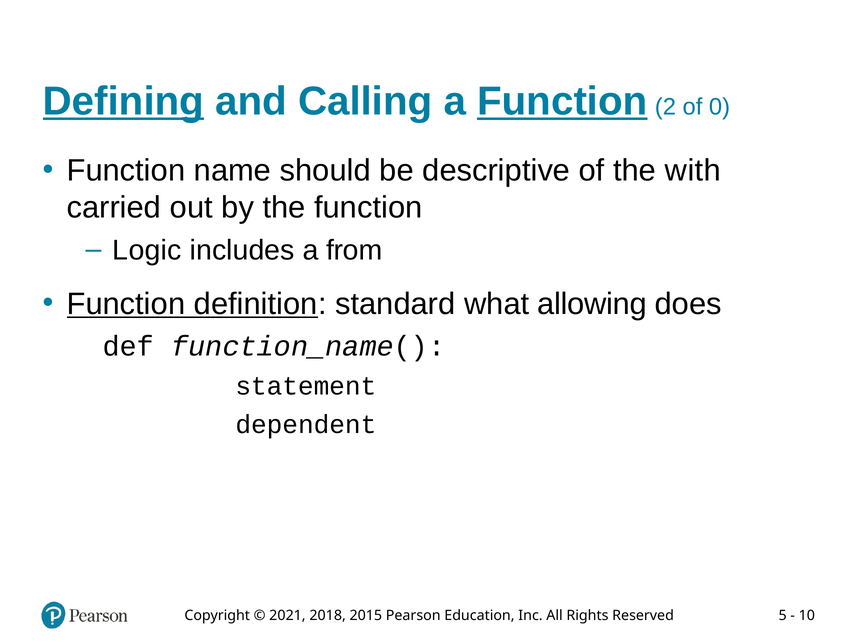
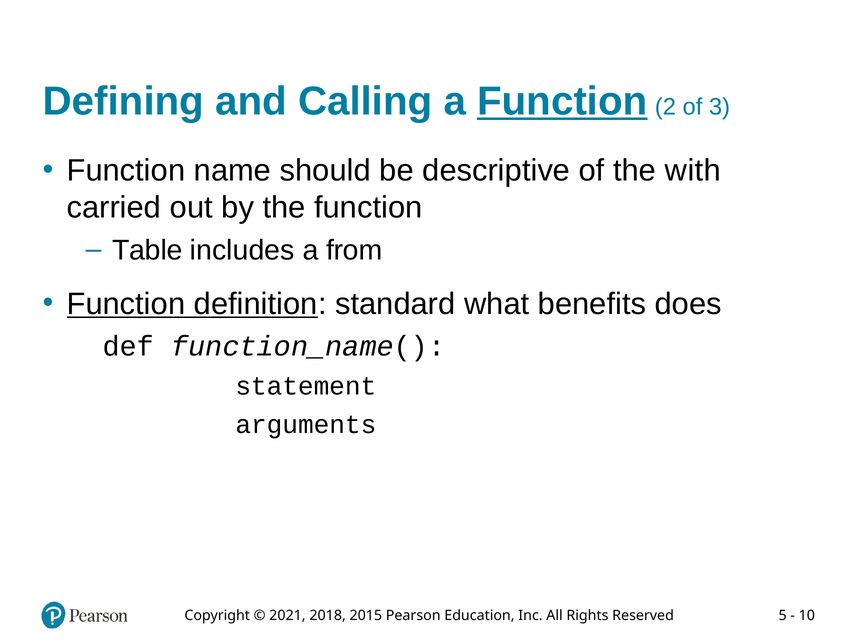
Defining underline: present -> none (123, 101)
0: 0 -> 3 (720, 107)
Logic: Logic -> Table (147, 250)
allowing: allowing -> benefits (592, 304)
dependent: dependent -> arguments (306, 425)
